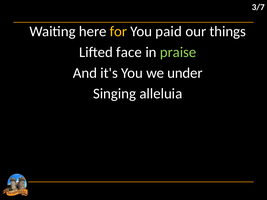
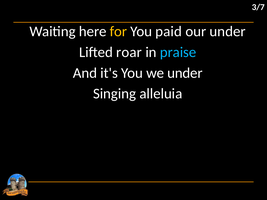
our things: things -> under (228, 31)
face: face -> roar (129, 52)
praise colour: light green -> light blue (178, 52)
